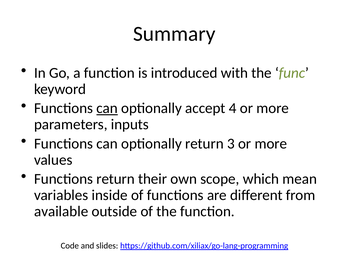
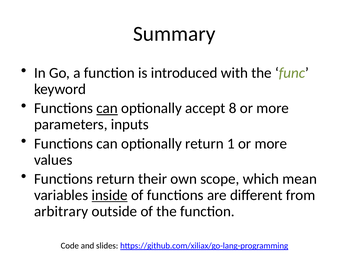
4: 4 -> 8 (233, 108)
3: 3 -> 1 (231, 143)
inside underline: none -> present (110, 195)
available: available -> arbitrary (61, 211)
